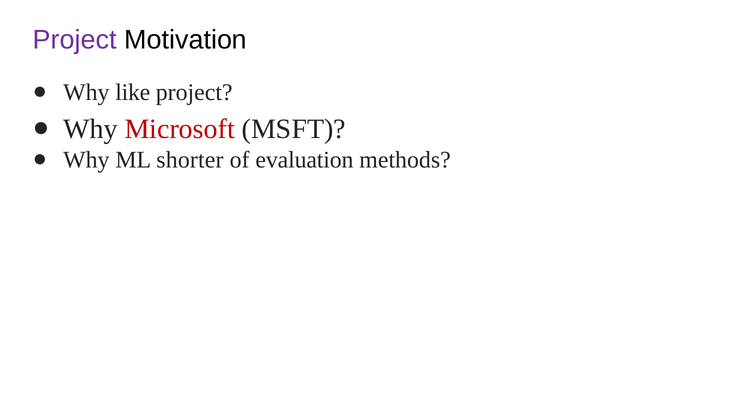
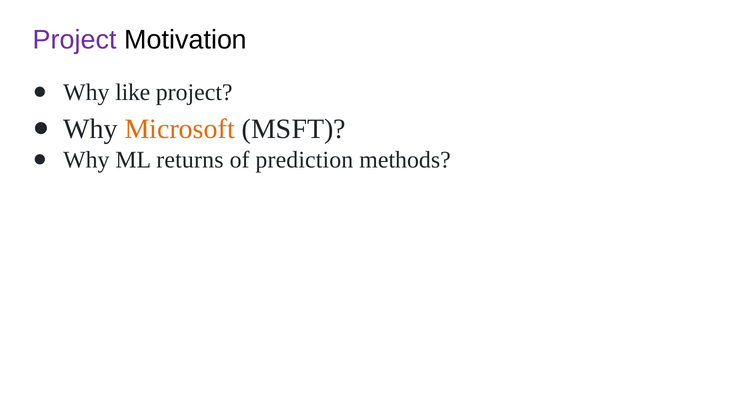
Microsoft colour: red -> orange (180, 129)
shorter: shorter -> returns (190, 160)
evaluation: evaluation -> prediction (304, 160)
